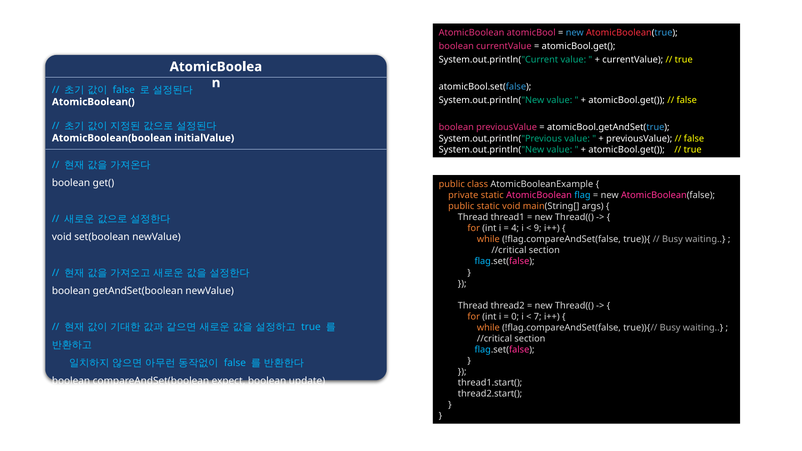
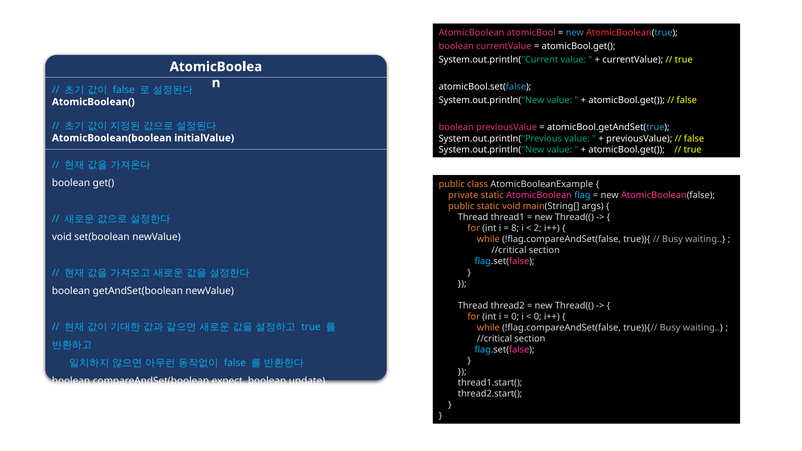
4: 4 -> 8 (515, 228)
9: 9 -> 2 (538, 228)
7: 7 -> 0 (538, 317)
